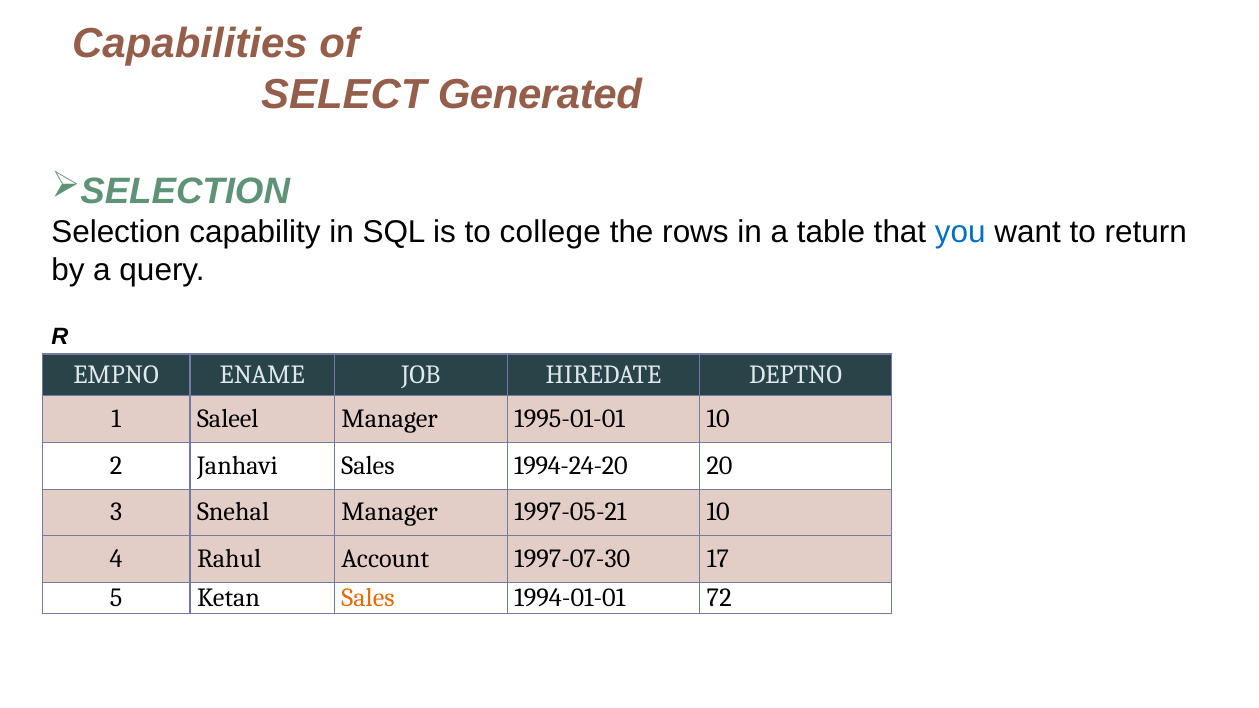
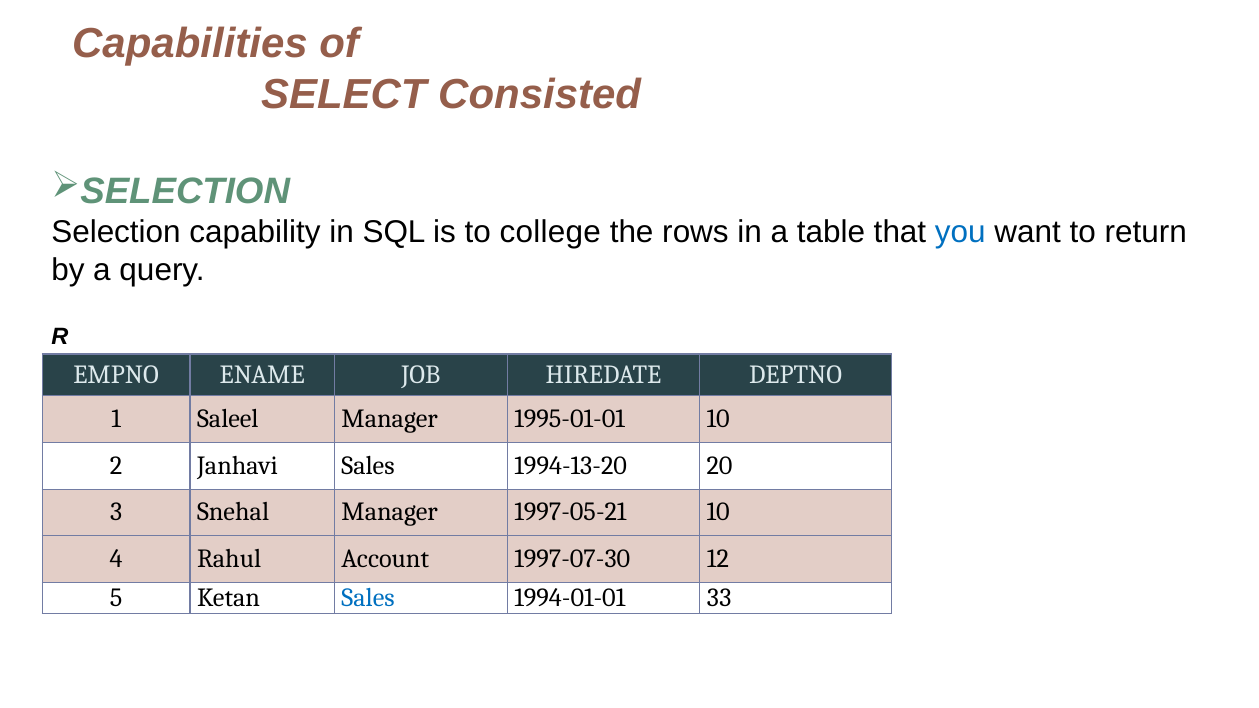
Generated: Generated -> Consisted (540, 94)
1994-24-20: 1994-24-20 -> 1994-13-20 (571, 466)
17: 17 -> 12 (718, 559)
Sales colour: orange -> blue (368, 598)
72: 72 -> 33 (719, 598)
